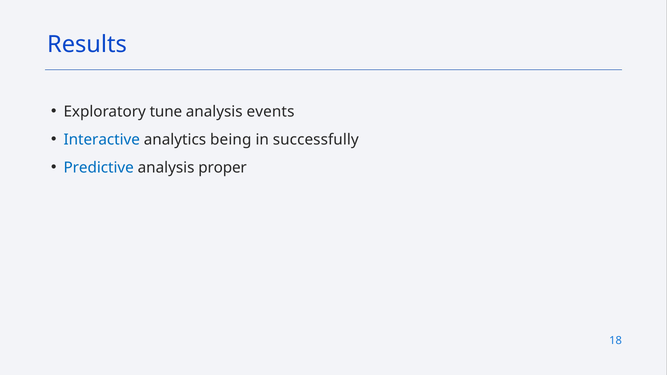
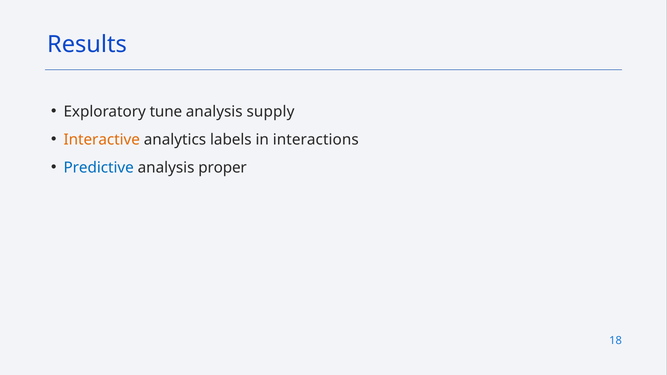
events: events -> supply (270, 112)
Interactive colour: blue -> orange (102, 140)
being: being -> labels (231, 140)
successfully: successfully -> interactions (316, 140)
